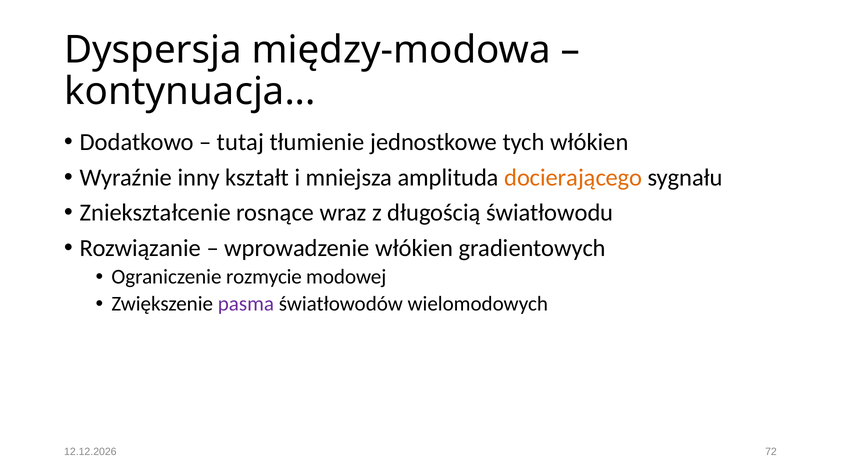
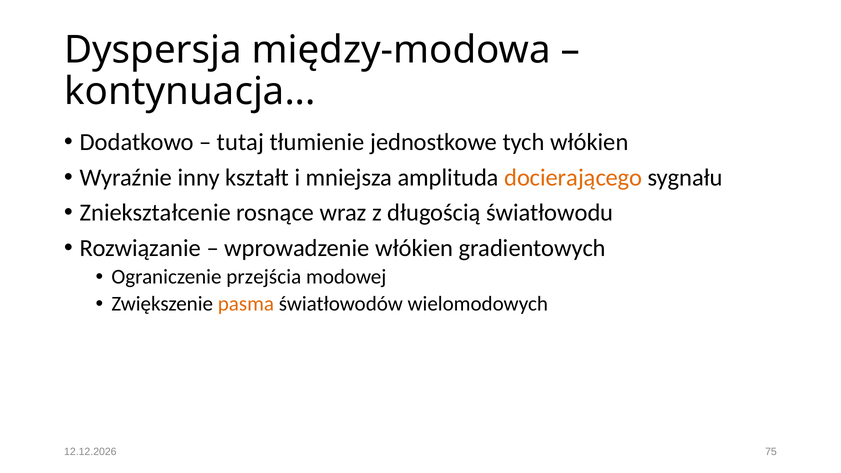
rozmycie: rozmycie -> przejścia (264, 277)
pasma colour: purple -> orange (246, 304)
72: 72 -> 75 (771, 452)
